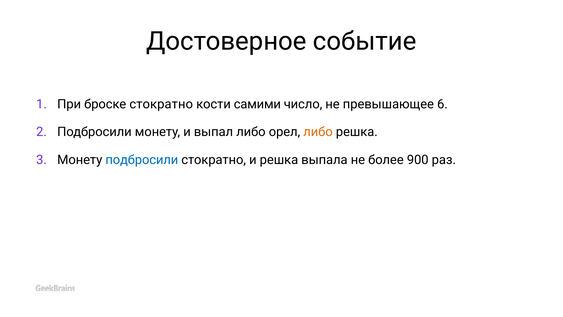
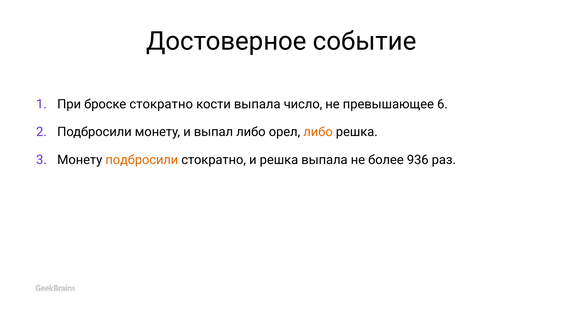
кости самими: самими -> выпала (257, 104)
подбросили colour: blue -> orange (142, 160)
900: 900 -> 936 (418, 160)
